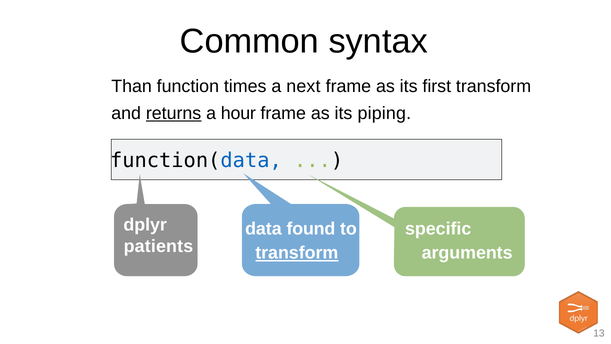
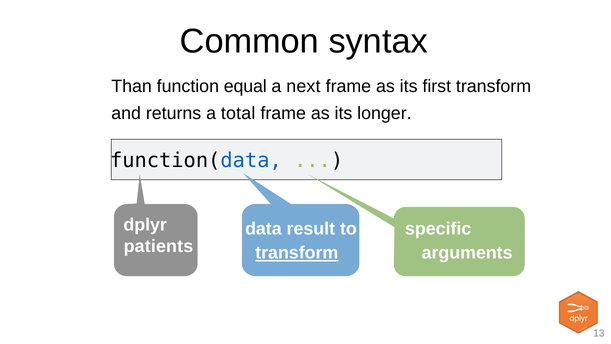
times: times -> equal (245, 86)
returns underline: present -> none (174, 113)
hour: hour -> total (238, 113)
piping: piping -> longer (384, 113)
found: found -> result (311, 229)
